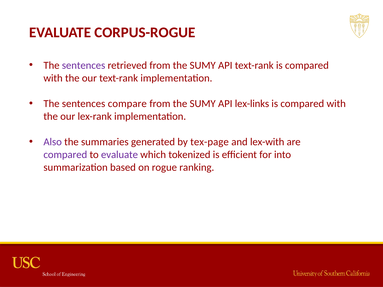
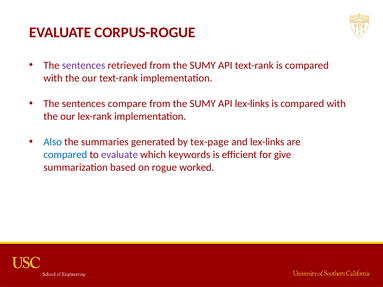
Also colour: purple -> blue (53, 142)
and lex-with: lex-with -> lex-links (267, 142)
compared colour: purple -> blue (65, 155)
tokenized: tokenized -> keywords (189, 155)
into: into -> give (283, 155)
ranking: ranking -> worked (197, 168)
